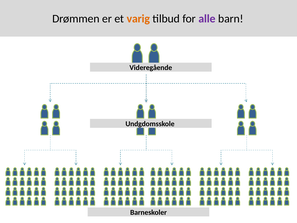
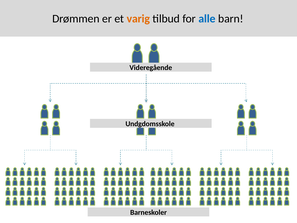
alle colour: purple -> blue (207, 19)
